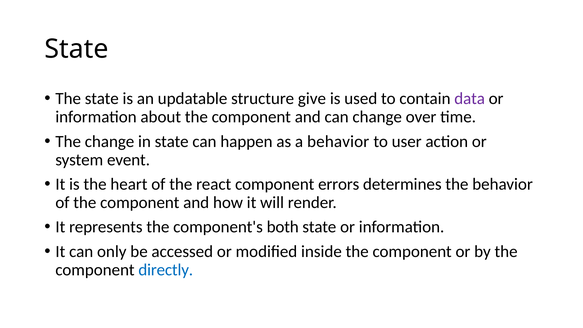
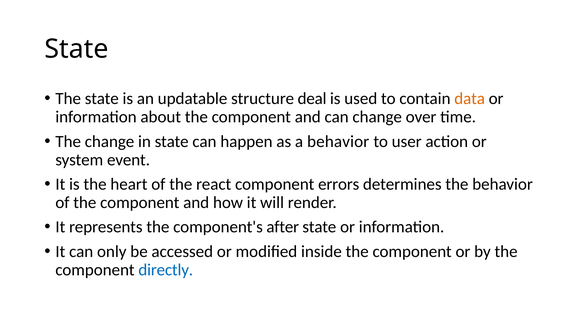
give: give -> deal (312, 99)
data colour: purple -> orange (470, 99)
both: both -> after (283, 227)
